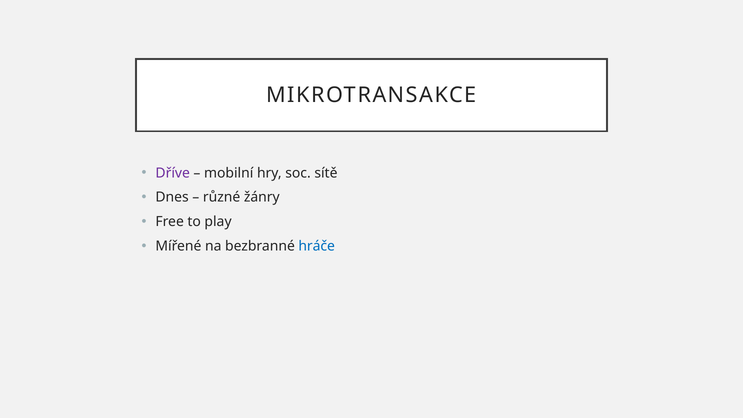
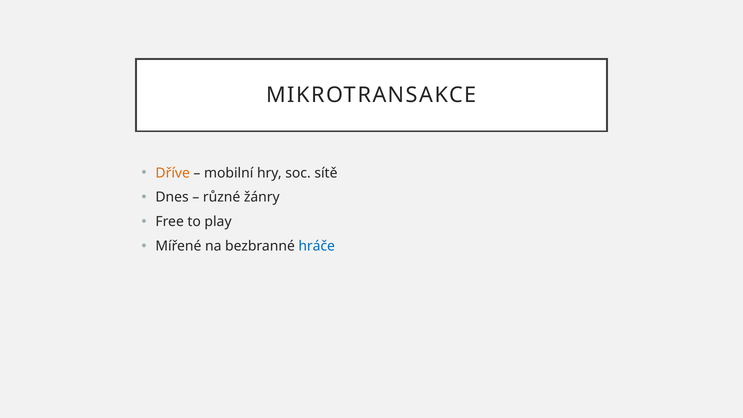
Dříve colour: purple -> orange (173, 173)
